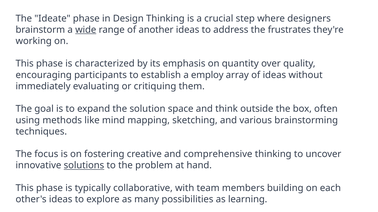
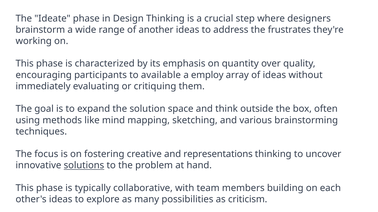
wide underline: present -> none (86, 30)
establish: establish -> available (161, 75)
comprehensive: comprehensive -> representations (218, 155)
learning: learning -> criticism (248, 200)
